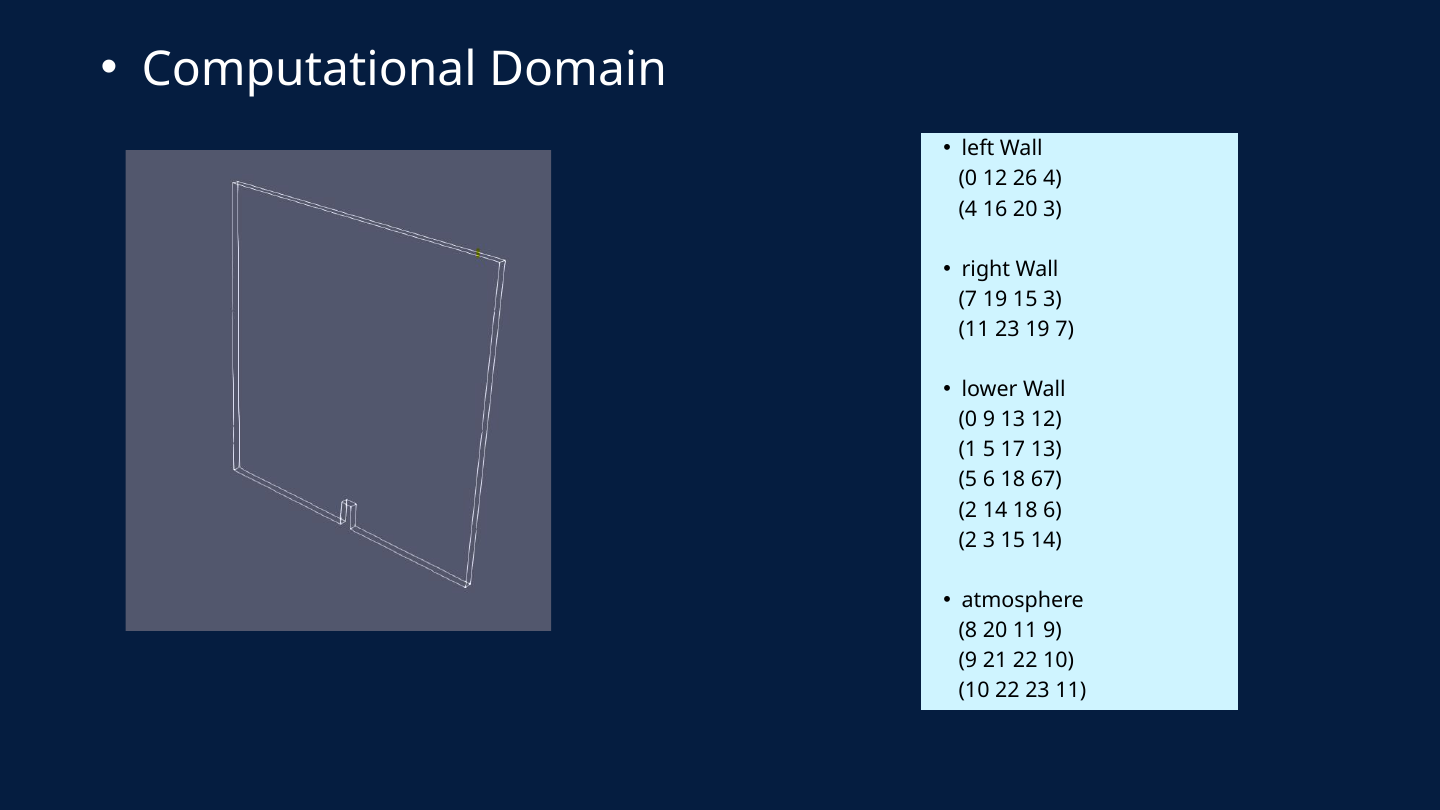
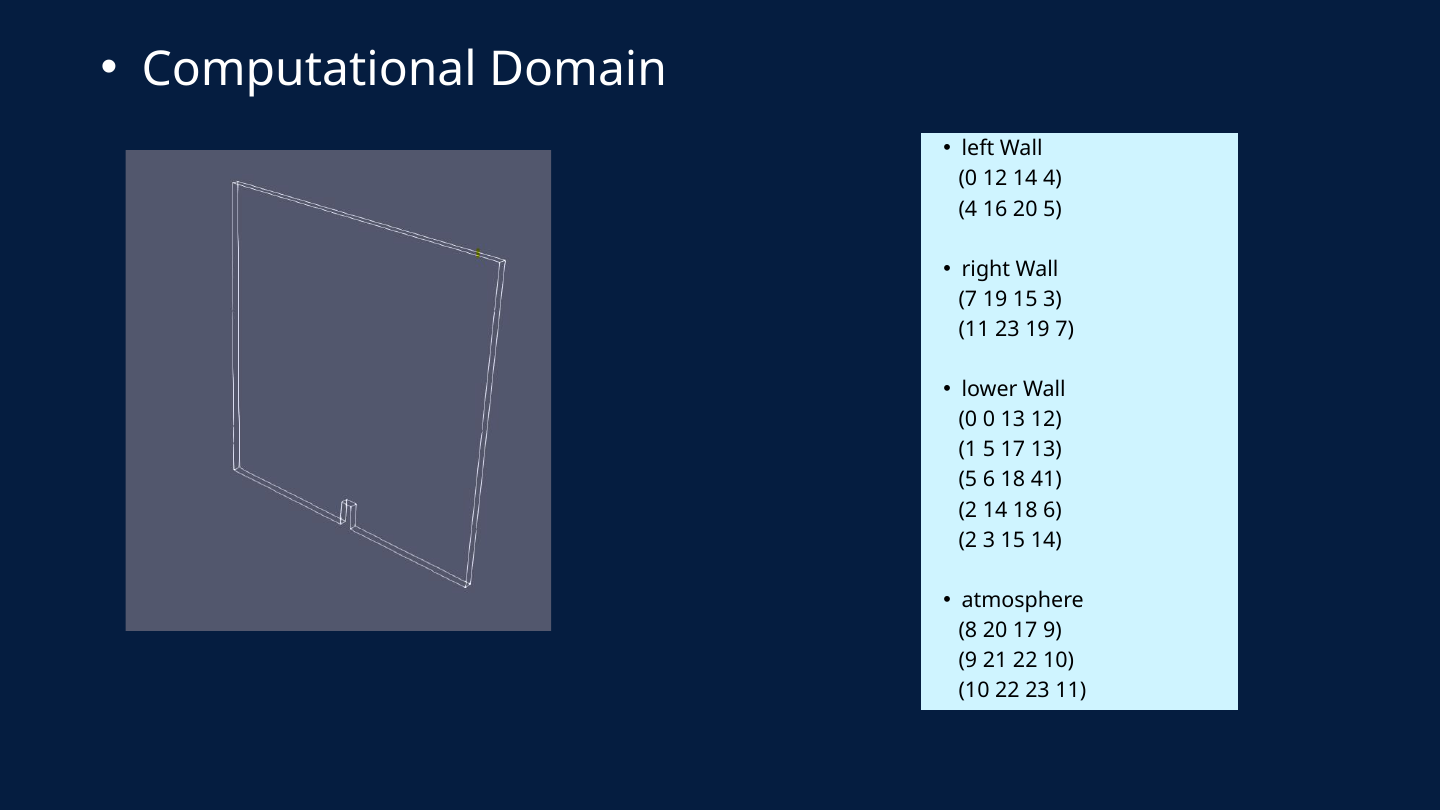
12 26: 26 -> 14 (1025, 179)
20 3: 3 -> 5 (1052, 209)
0 9: 9 -> 0 (989, 420)
67: 67 -> 41 (1046, 480)
20 11: 11 -> 17 (1025, 630)
